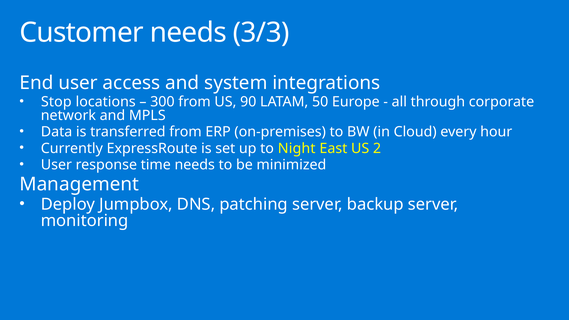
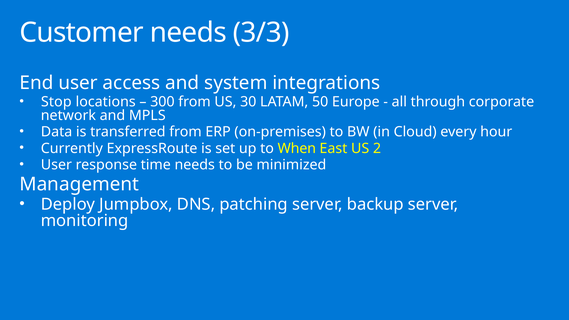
90: 90 -> 30 (248, 102)
Night: Night -> When (297, 148)
